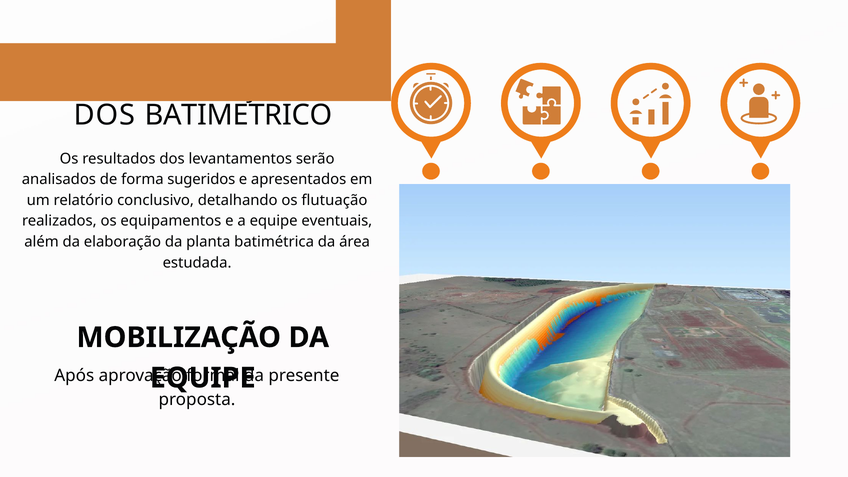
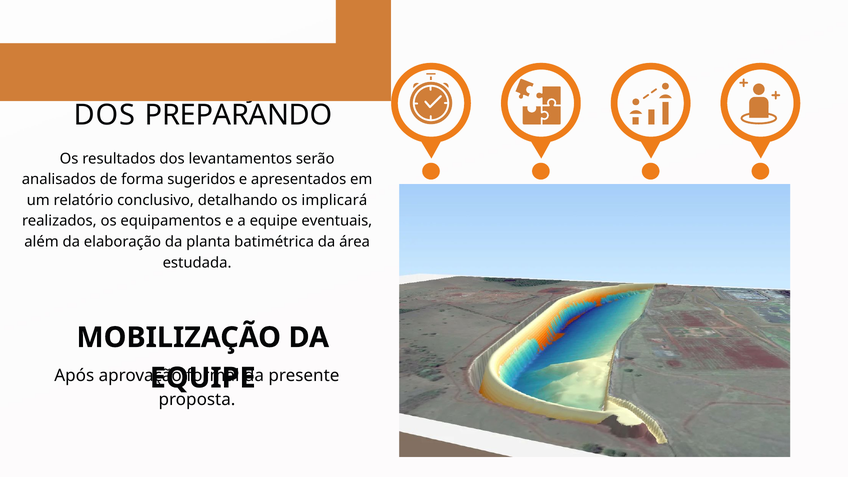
BATIMETRICO: BATIMETRICO -> PREPARANDO (239, 115)
flutuação: flutuação -> implicará (334, 200)
